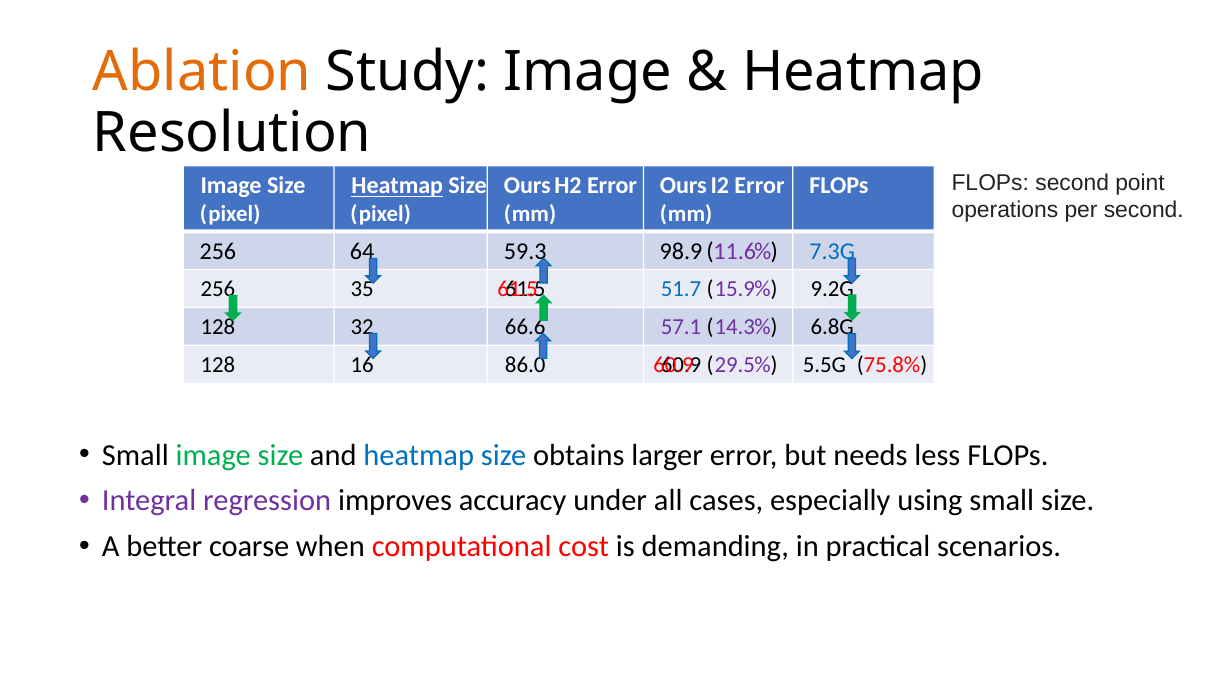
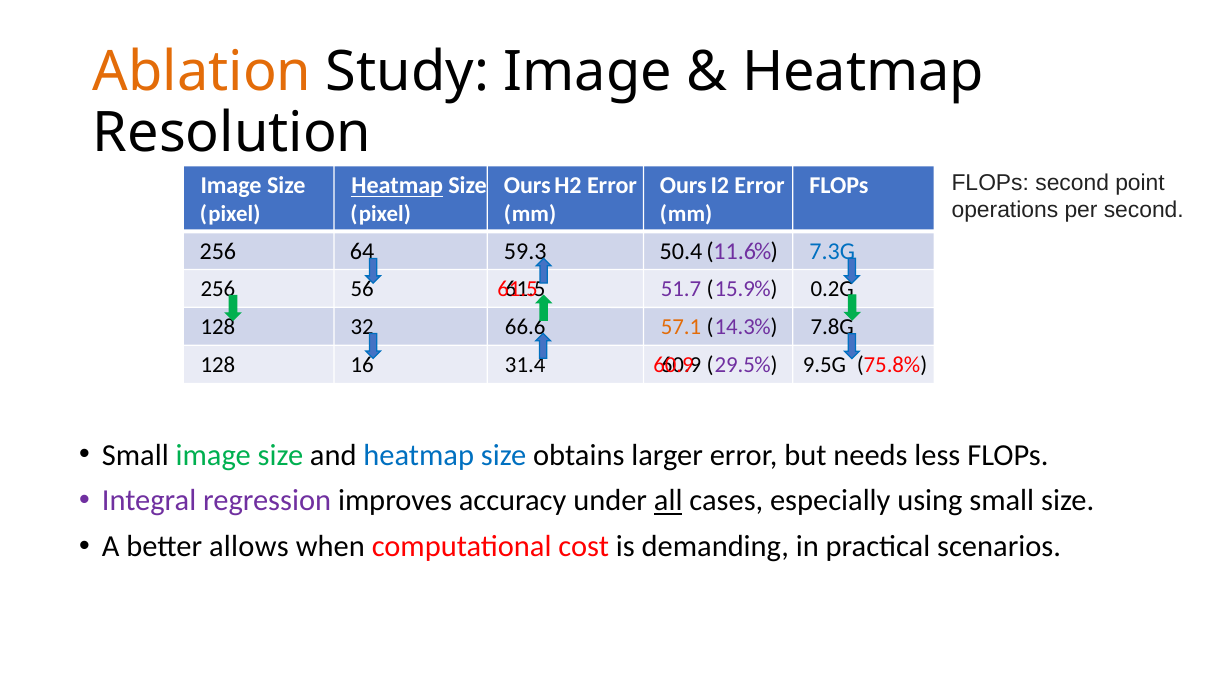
98.9: 98.9 -> 50.4 (681, 251)
35: 35 -> 56 (362, 289)
51.7 colour: blue -> purple (681, 289)
9.2G: 9.2G -> 0.2G (832, 289)
57.1 colour: purple -> orange (681, 327)
6.8G: 6.8G -> 7.8G (832, 327)
86.0: 86.0 -> 31.4 (525, 365)
5.5G: 5.5G -> 9.5G (824, 365)
all underline: none -> present (668, 500)
coarse: coarse -> allows (249, 546)
